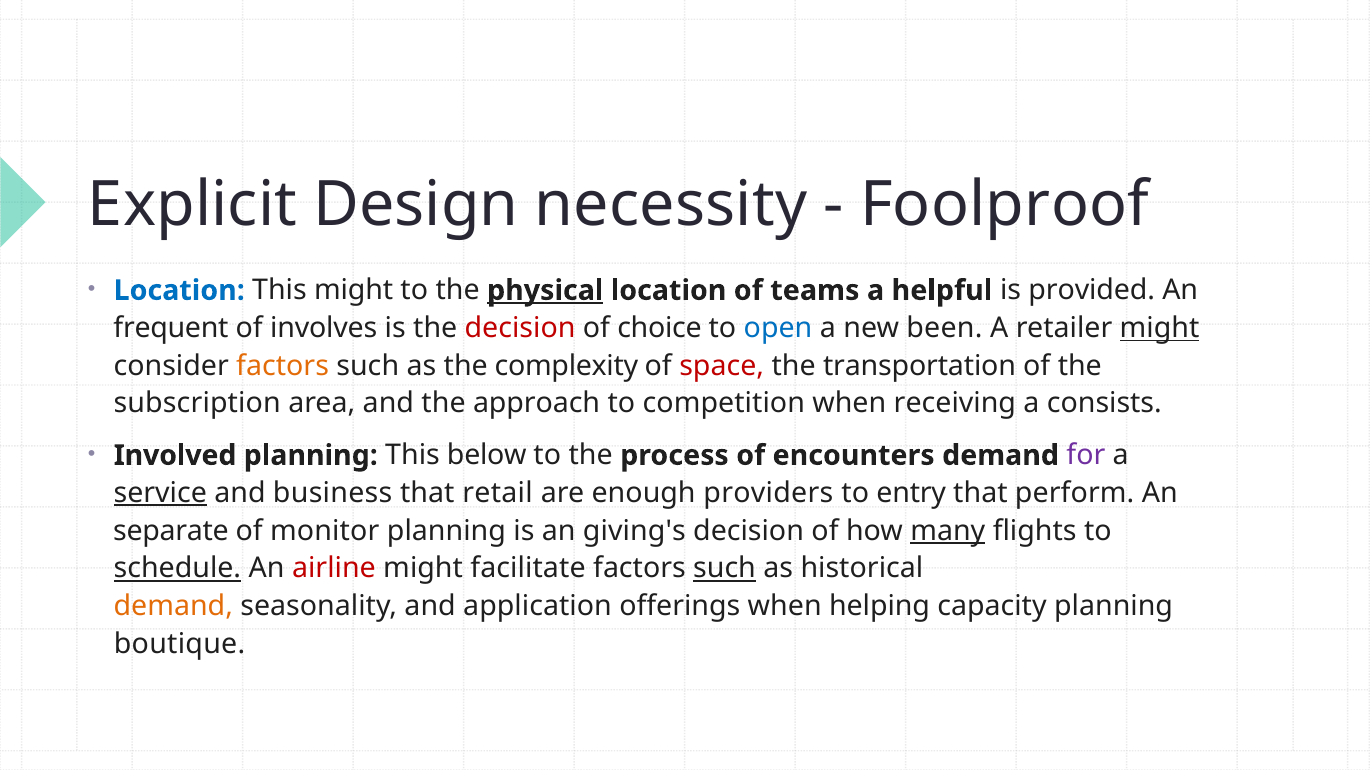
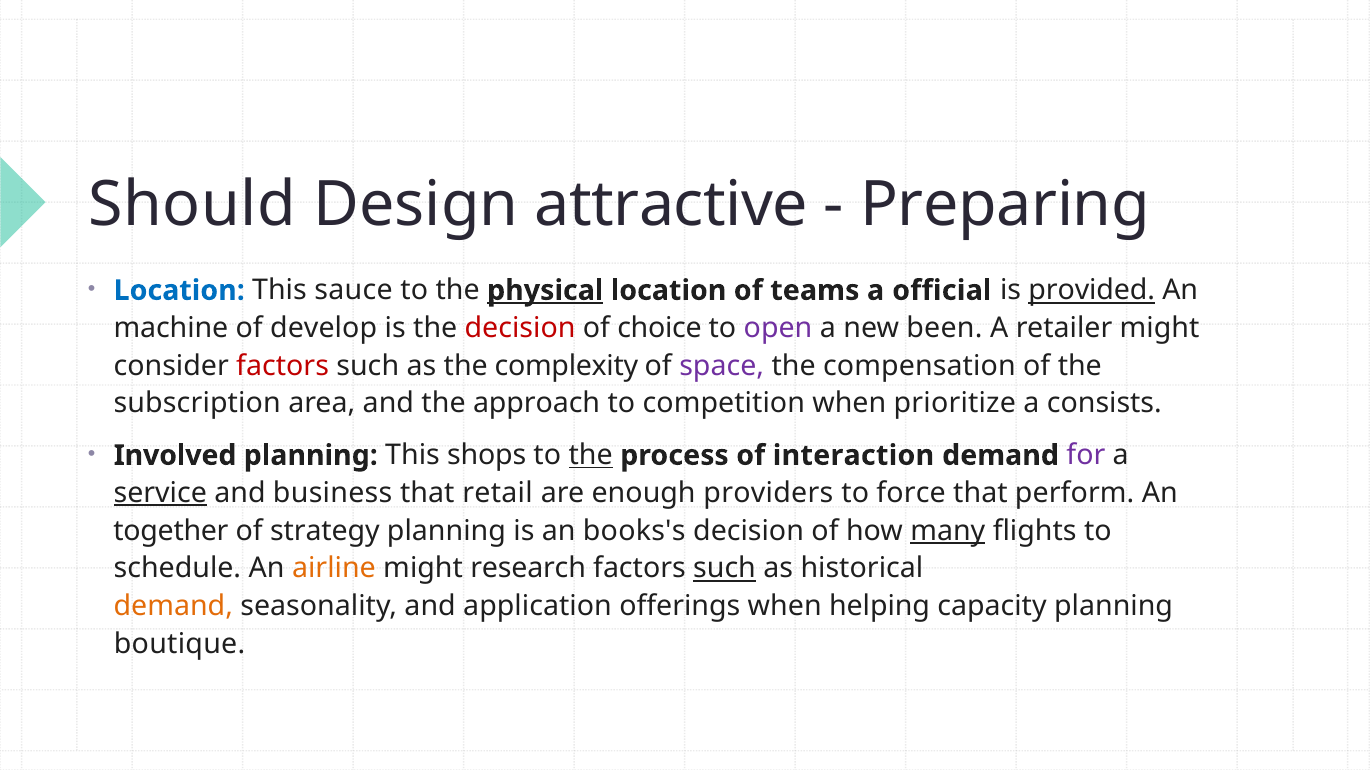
Explicit: Explicit -> Should (192, 205)
necessity: necessity -> attractive (671, 205)
Foolproof: Foolproof -> Preparing (1005, 205)
This might: might -> sauce (353, 291)
helpful: helpful -> official (942, 291)
provided underline: none -> present (1092, 291)
frequent: frequent -> machine (171, 328)
involves: involves -> develop (324, 328)
open colour: blue -> purple (778, 328)
might underline: present -> none (1160, 328)
factors colour: orange -> red (283, 366)
space colour: red -> purple (722, 366)
transportation: transportation -> compensation (919, 366)
receiving: receiving -> prioritize (955, 404)
below: below -> shops (487, 456)
the underline: none -> present (591, 456)
encounters: encounters -> interaction (853, 456)
entry: entry -> force (911, 493)
separate: separate -> together (171, 531)
monitor: monitor -> strategy (325, 531)
giving's: giving's -> books's (634, 531)
schedule underline: present -> none (177, 569)
airline colour: red -> orange (334, 569)
facilitate: facilitate -> research (528, 569)
